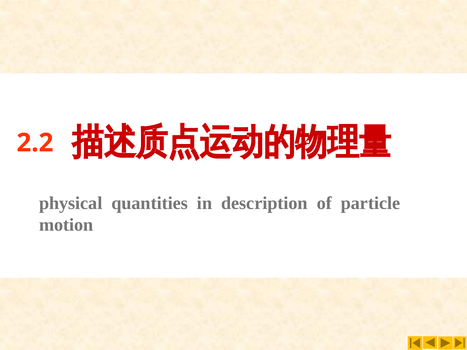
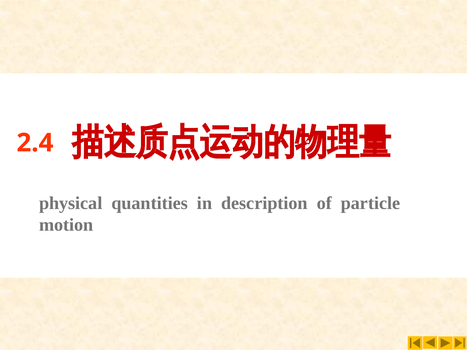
2.2: 2.2 -> 2.4 (35, 143)
